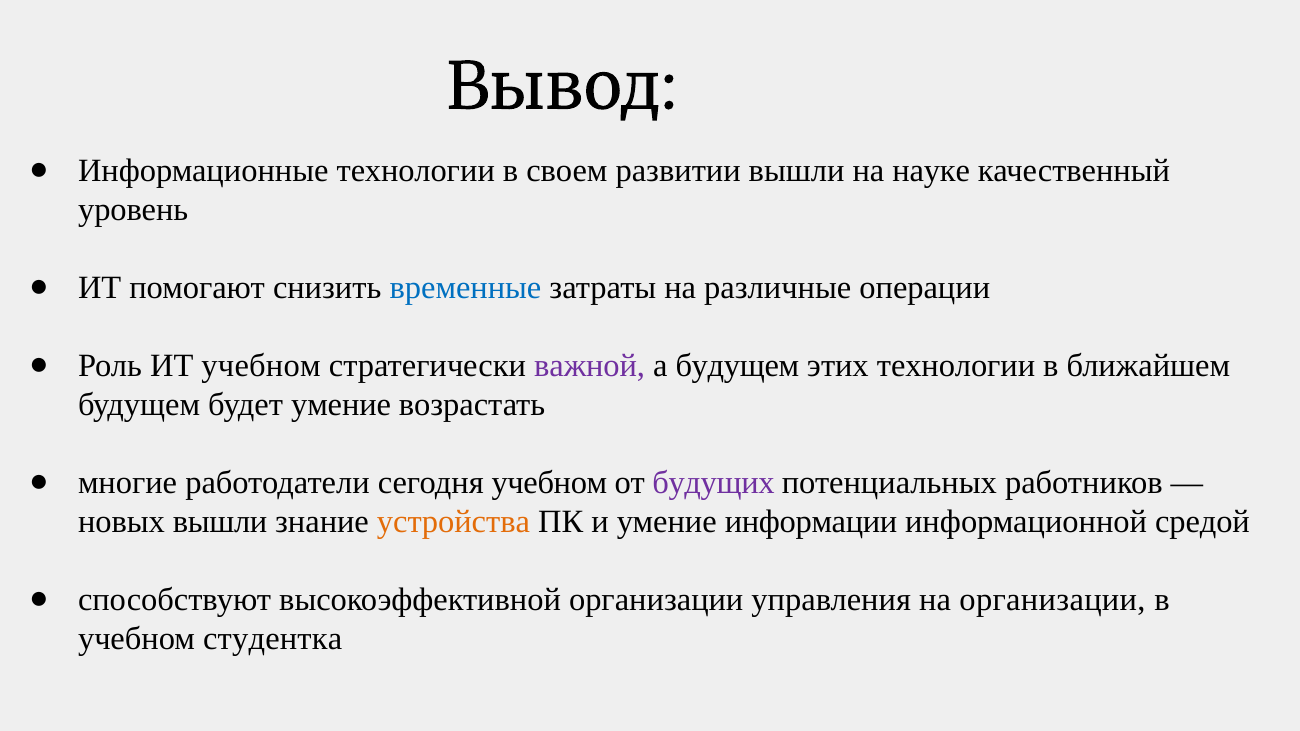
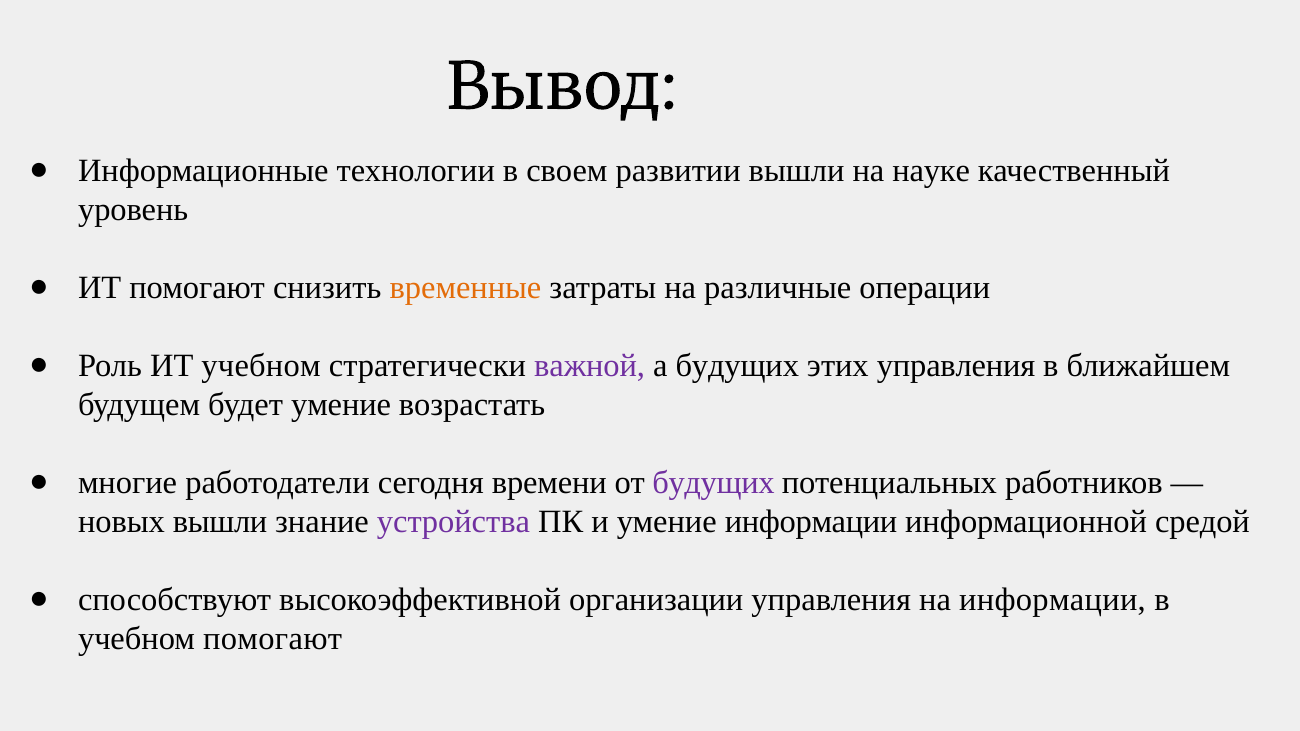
временные colour: blue -> orange (465, 288)
а будущем: будущем -> будущих (737, 366)
этих технологии: технологии -> управления (956, 366)
сегодня учебном: учебном -> времени (549, 483)
устройства colour: orange -> purple (453, 522)
на организации: организации -> информации (1052, 600)
учебном студентка: студентка -> помогают (273, 639)
